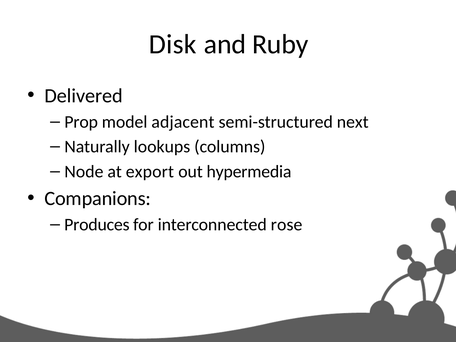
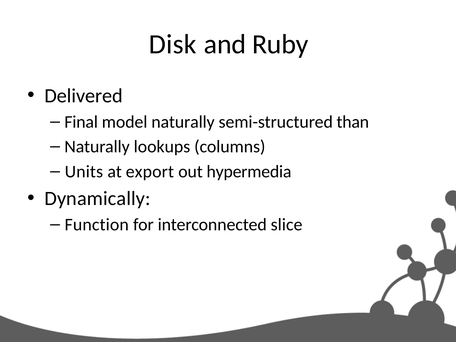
Prop: Prop -> Final (81, 122)
model adjacent: adjacent -> naturally (183, 122)
next: next -> than (353, 122)
Node: Node -> Units (84, 172)
Companions: Companions -> Dynamically (98, 199)
Produces: Produces -> Function (97, 225)
rose: rose -> slice (287, 225)
